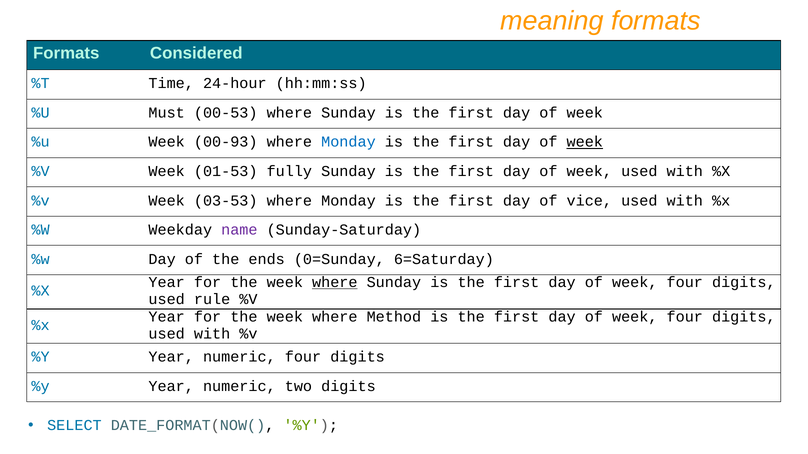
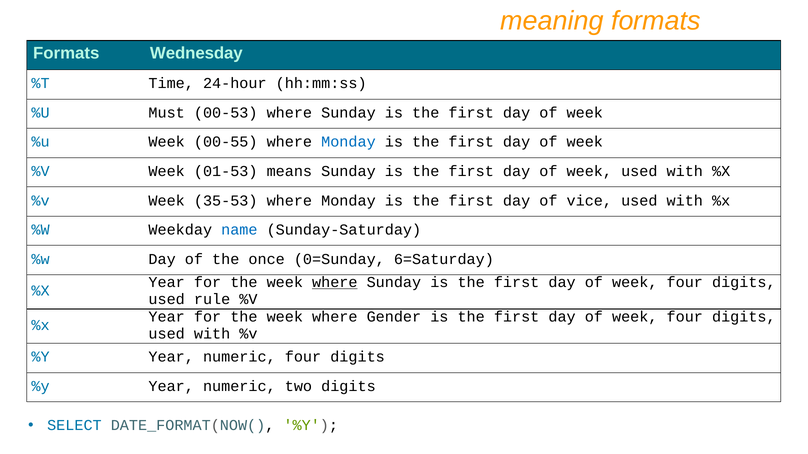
Considered: Considered -> Wednesday (196, 53)
00-93: 00-93 -> 00-55 (226, 142)
week underline: present -> none (585, 142)
fully: fully -> means (289, 171)
03-53: 03-53 -> 35-53 (226, 201)
name colour: purple -> blue (239, 230)
ends: ends -> once (267, 259)
Method: Method -> Gender (394, 317)
